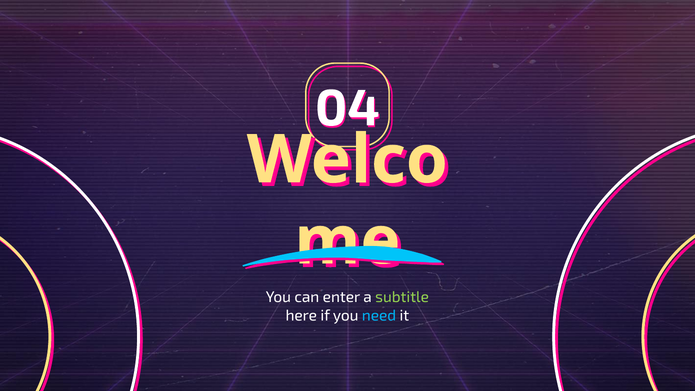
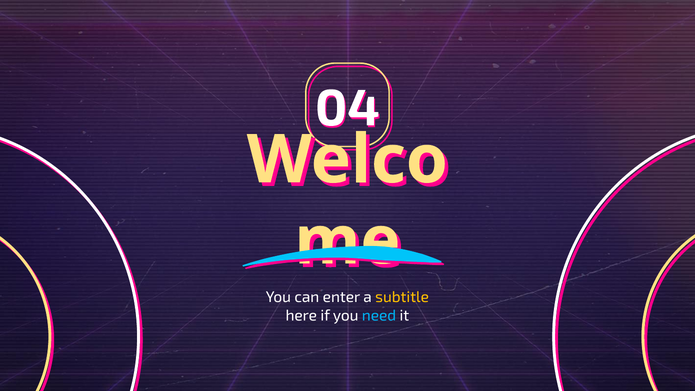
subtitle colour: light green -> yellow (402, 297)
